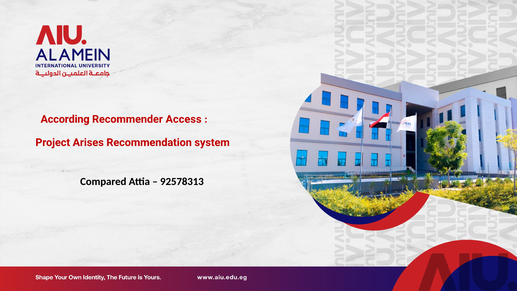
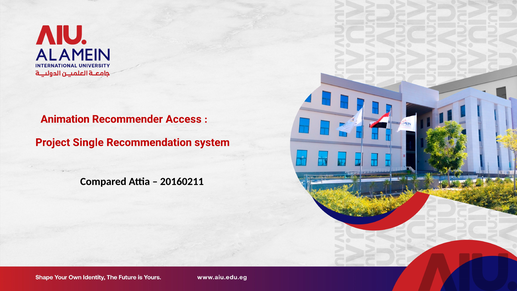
According: According -> Animation (65, 119)
Arises: Arises -> Single (88, 142)
92578313: 92578313 -> 20160211 (182, 181)
